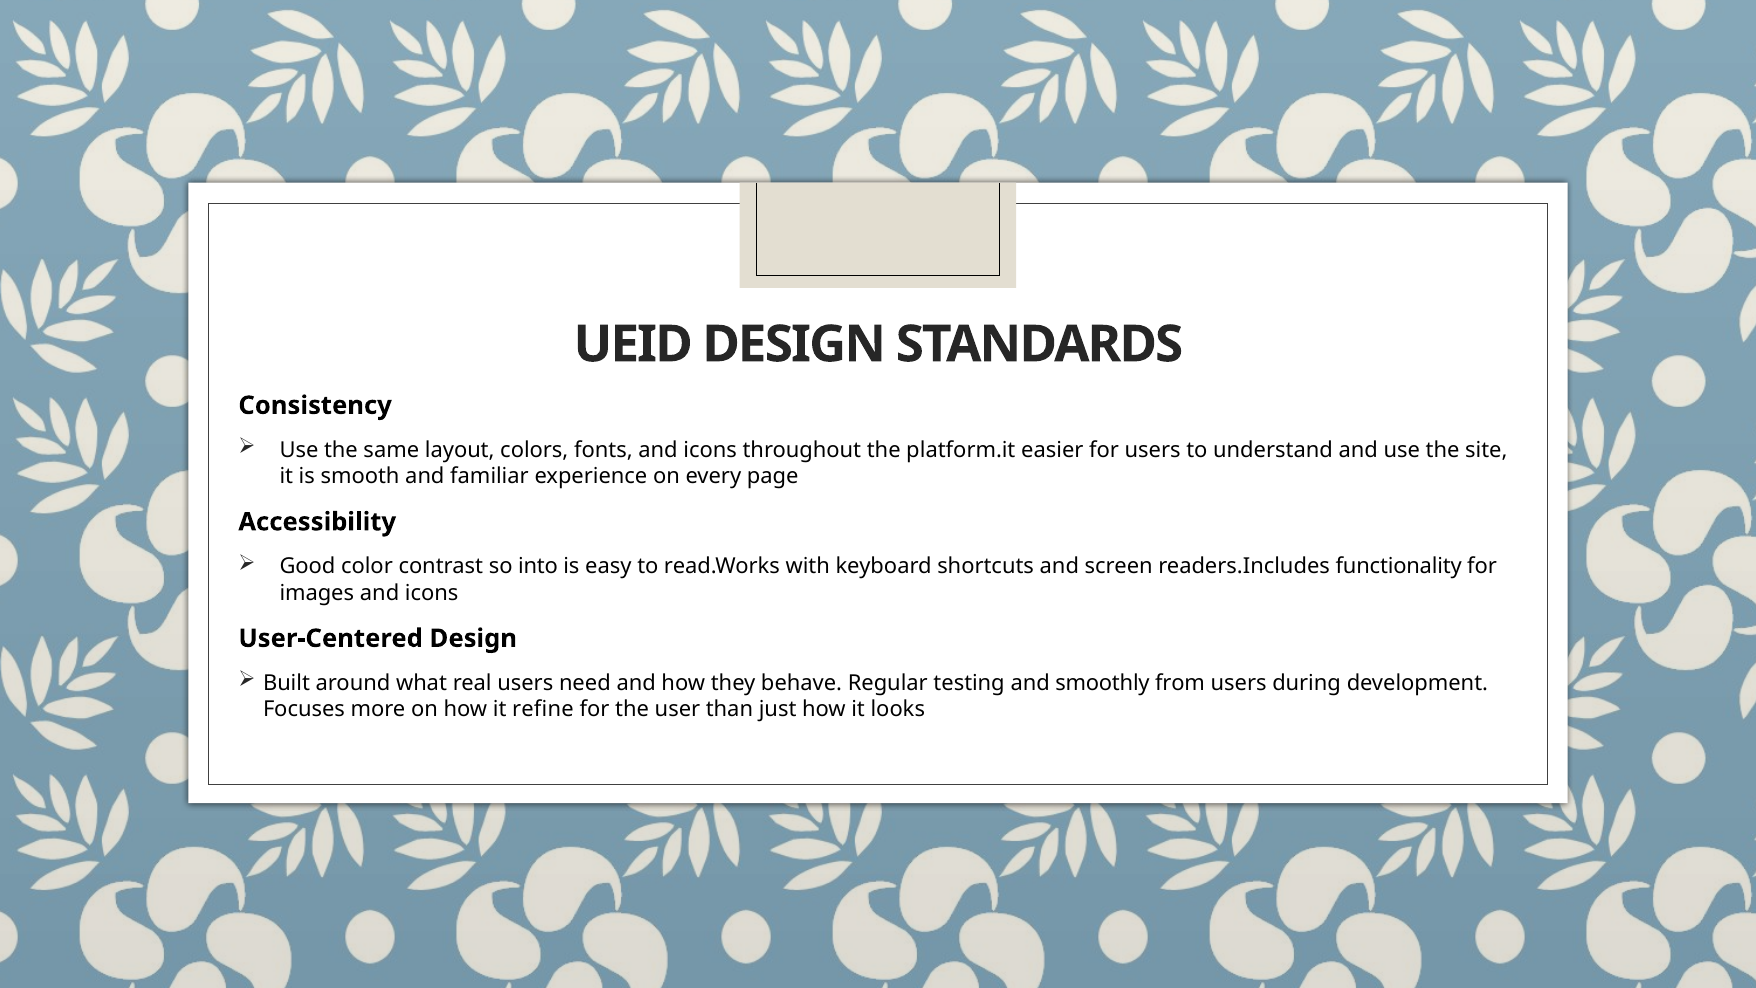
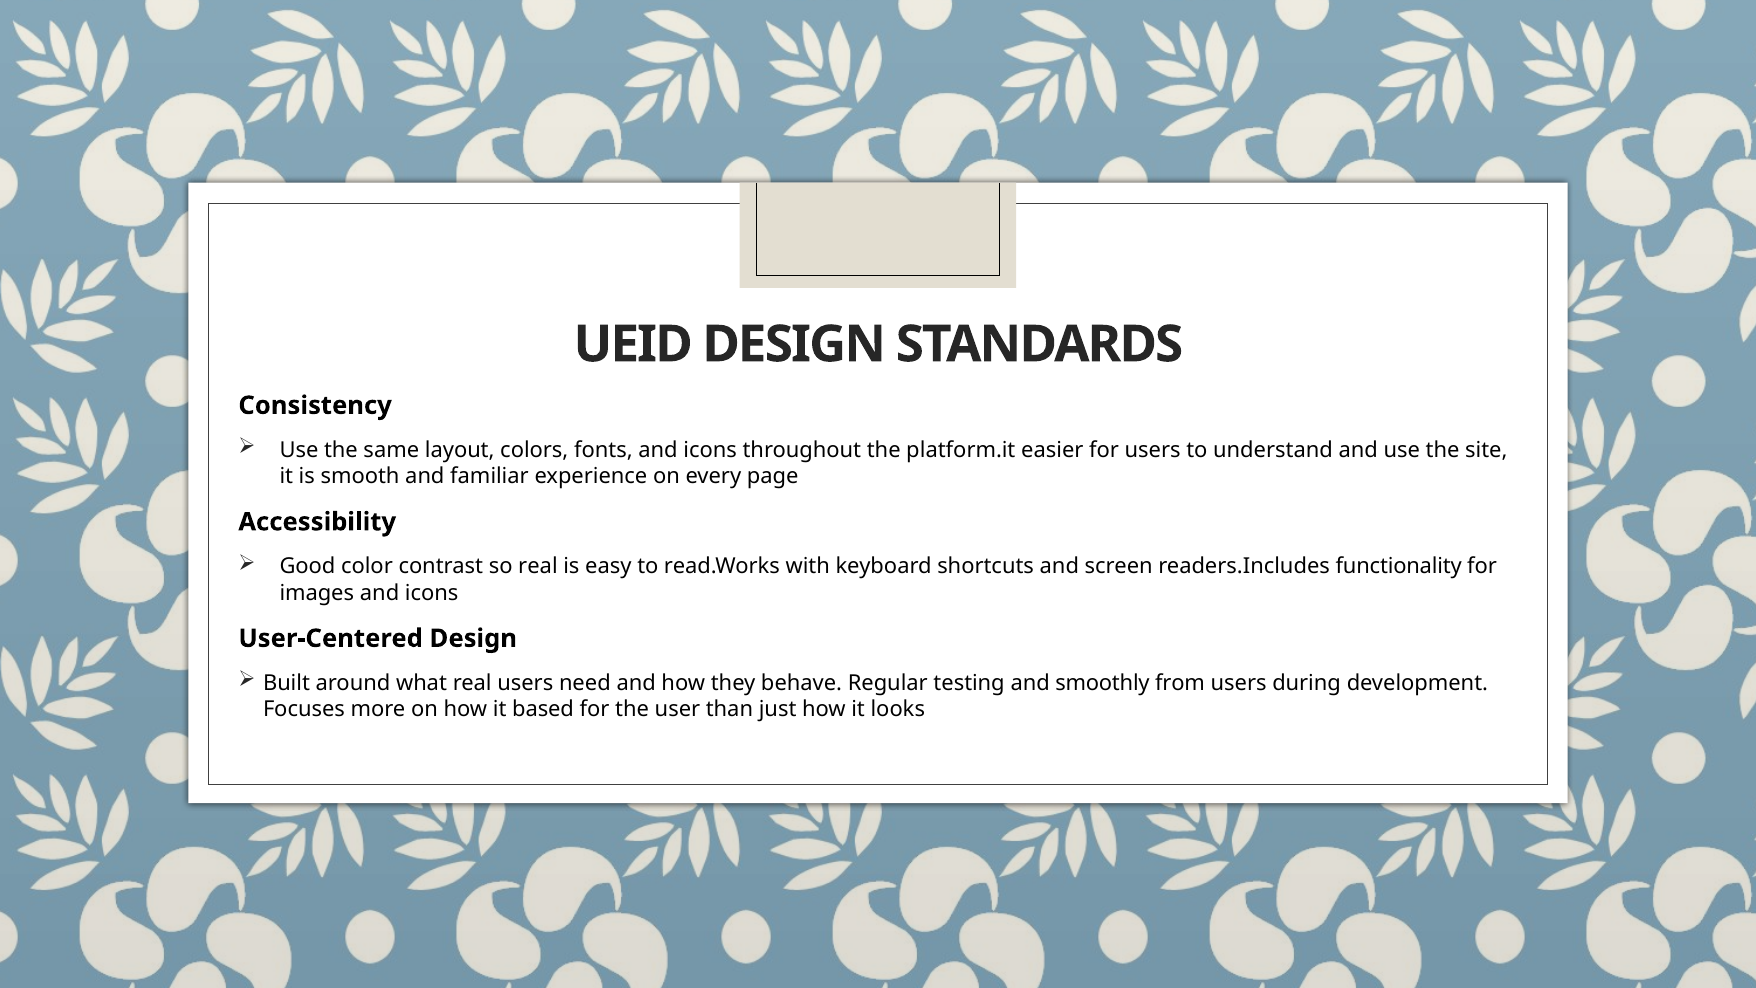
so into: into -> real (538, 567)
refine: refine -> based (543, 709)
